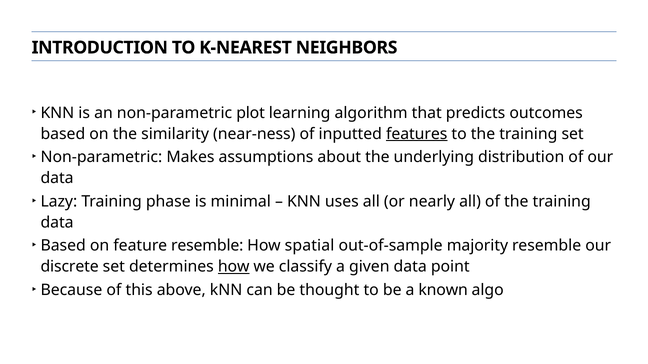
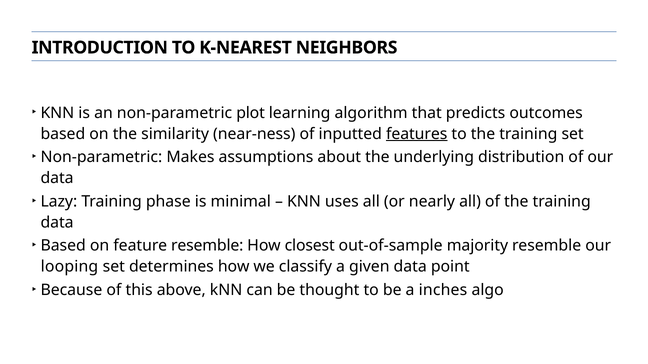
spatial: spatial -> closest (310, 246)
discrete: discrete -> looping (69, 267)
how underline: present -> none (234, 267)
known: known -> inches (443, 290)
